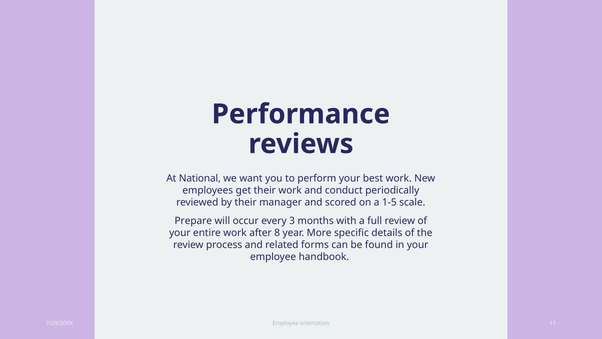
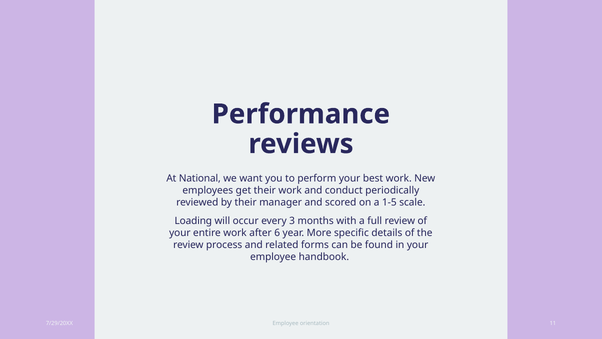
Prepare: Prepare -> Loading (193, 221)
8: 8 -> 6 (277, 233)
